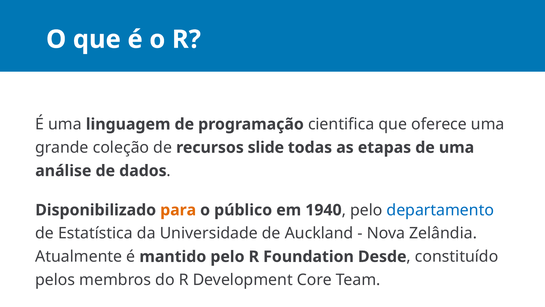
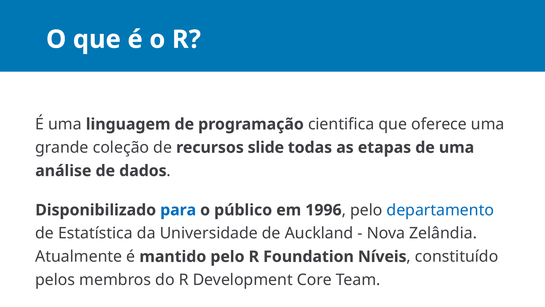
para colour: orange -> blue (178, 210)
1940: 1940 -> 1996 (323, 210)
Desde: Desde -> Níveis (382, 256)
